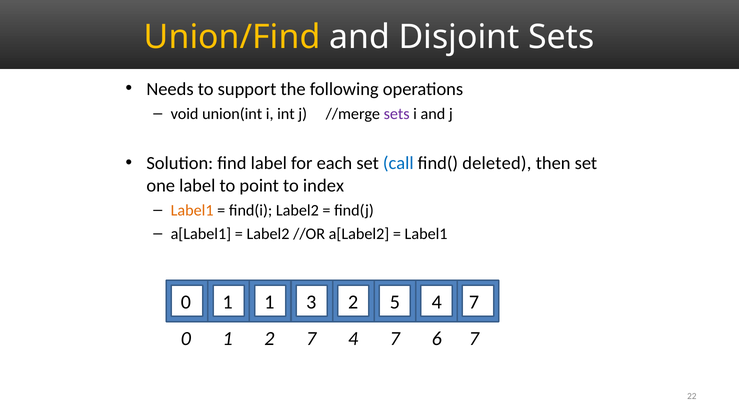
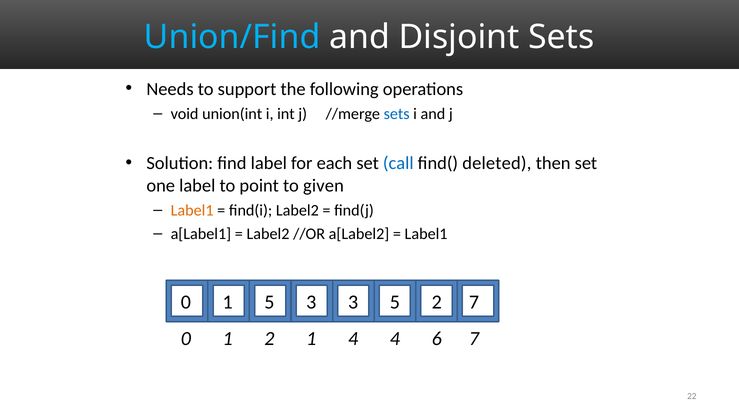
Union/Find colour: yellow -> light blue (232, 37)
sets colour: purple -> blue (397, 114)
index: index -> given (323, 186)
1 1: 1 -> 5 (269, 302)
3 2: 2 -> 3 (353, 302)
5 4: 4 -> 2 (437, 302)
2 7: 7 -> 1 (311, 339)
7: 7 -> 4 (395, 339)
